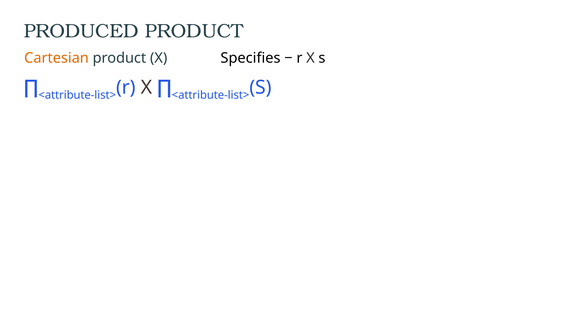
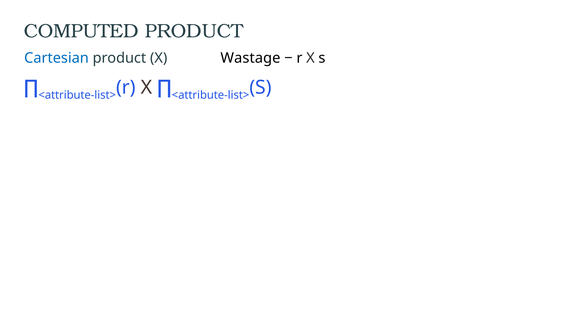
PRODUCED: PRODUCED -> COMPUTED (81, 31)
Cartesian colour: orange -> blue (56, 58)
Specifies: Specifies -> Wastage (250, 58)
